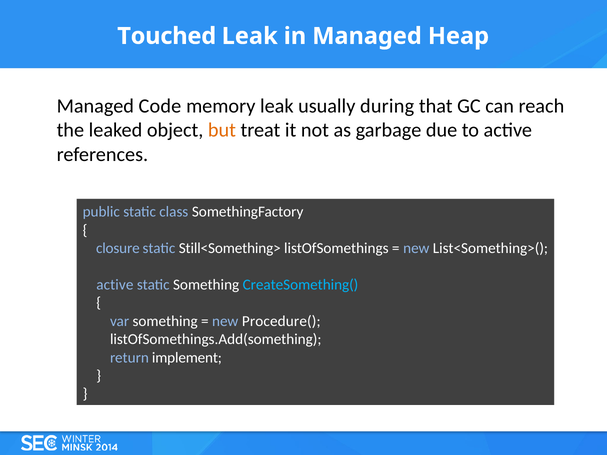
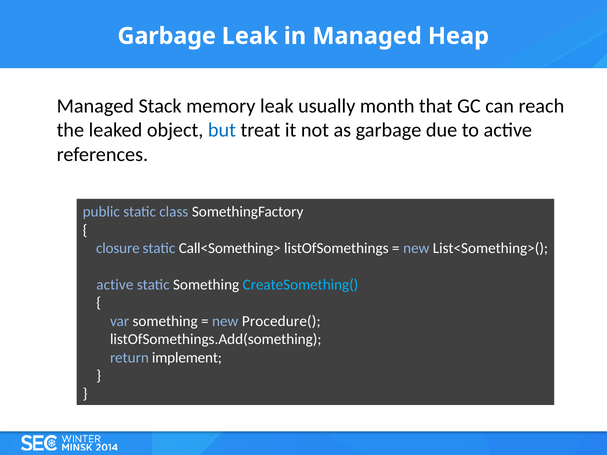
Touched: Touched -> Garbage (167, 36)
Code: Code -> Stack (160, 106)
during: during -> month (387, 106)
but colour: orange -> blue (222, 130)
Still<Something>: Still<Something> -> Call<Something> (230, 248)
